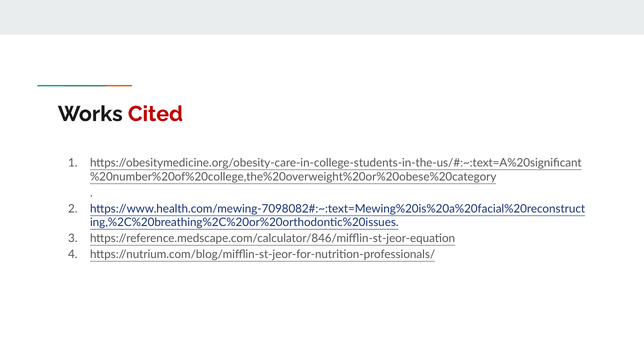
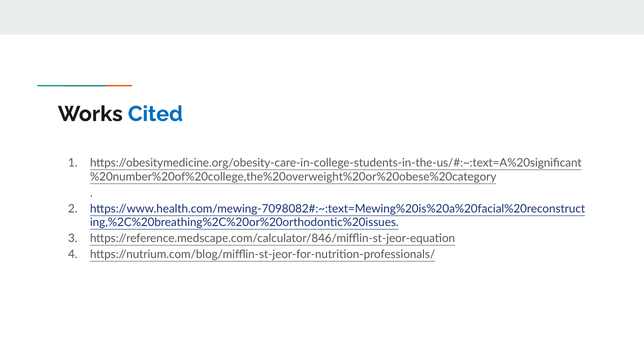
Cited colour: red -> blue (155, 114)
